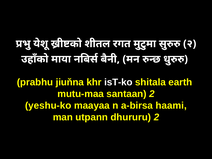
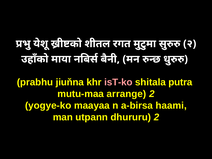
isT-ko colour: white -> pink (118, 82)
earth: earth -> putra (180, 82)
santaan: santaan -> arrange (126, 94)
yeshu-ko: yeshu-ko -> yogye-ko (48, 106)
